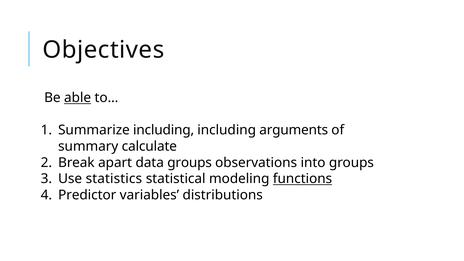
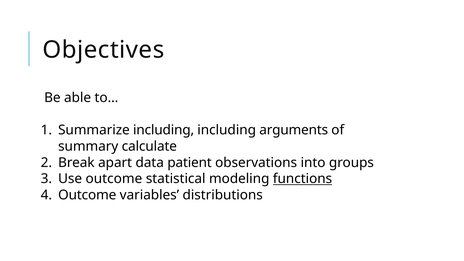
able underline: present -> none (78, 98)
data groups: groups -> patient (190, 163)
Use statistics: statistics -> outcome (114, 179)
Predictor: Predictor -> Outcome (87, 195)
